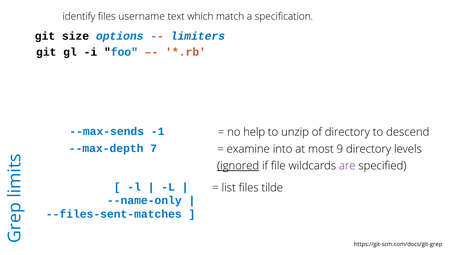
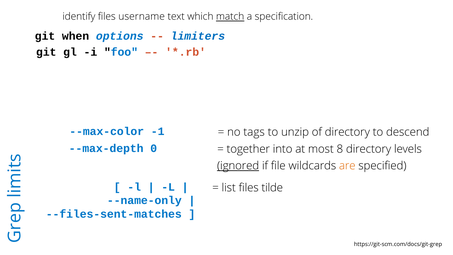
match underline: none -> present (230, 17)
size: size -> when (76, 36)
--max-sends: --max-sends -> --max-color (107, 131)
help: help -> tags (254, 132)
7: 7 -> 0 (154, 148)
examine: examine -> together (248, 149)
9: 9 -> 8 (340, 149)
are colour: purple -> orange (347, 166)
